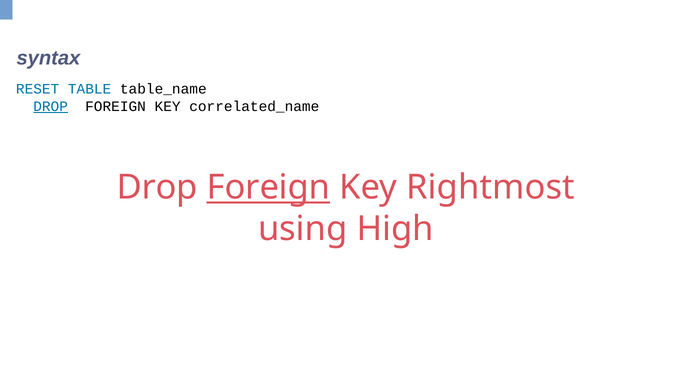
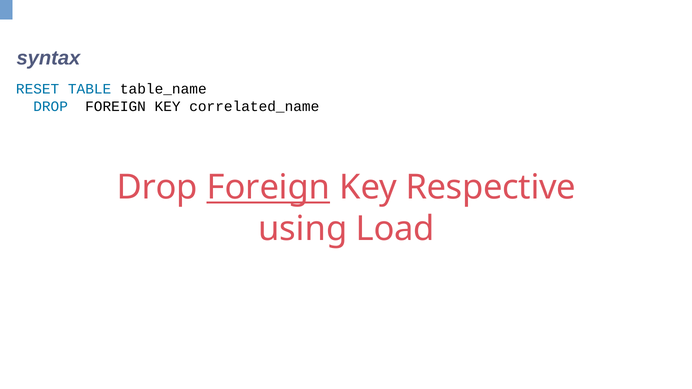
DROP underline: present -> none (51, 106)
Rightmost: Rightmost -> Respective (491, 188)
High: High -> Load (395, 229)
